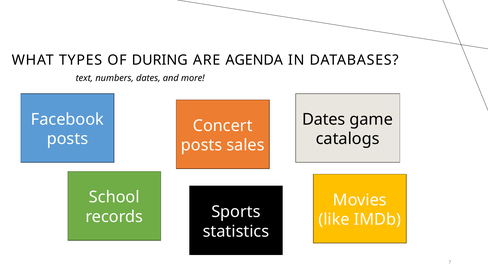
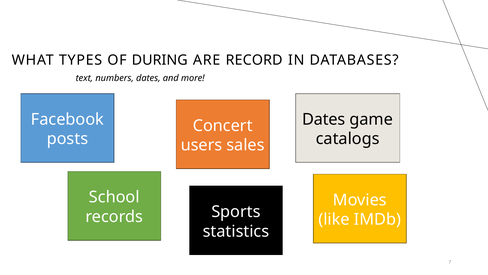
AGENDA: AGENDA -> RECORD (254, 60)
posts: posts -> users (201, 145)
